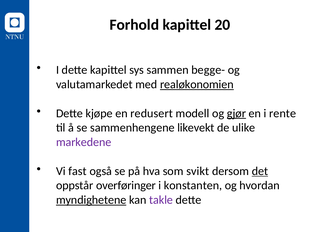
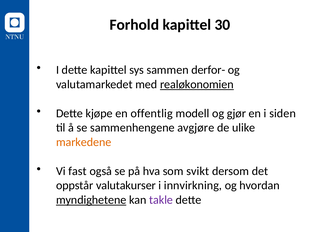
20: 20 -> 30 (222, 25)
begge-: begge- -> derfor- (208, 70)
redusert: redusert -> offentlig (152, 114)
gjør underline: present -> none (236, 114)
rente: rente -> siden (283, 114)
likevekt: likevekt -> avgjøre (196, 128)
markedene colour: purple -> orange (84, 142)
det underline: present -> none (260, 171)
overføringer: overføringer -> valutakurser (126, 186)
konstanten: konstanten -> innvirkning (193, 186)
